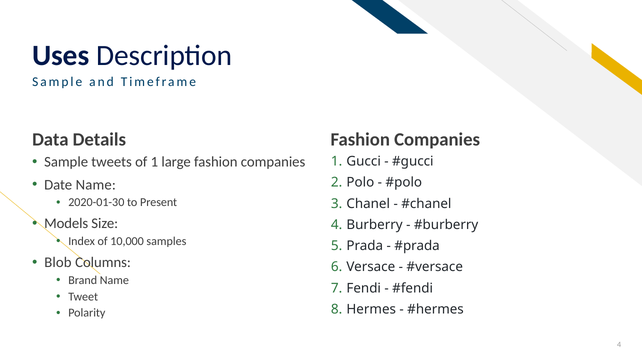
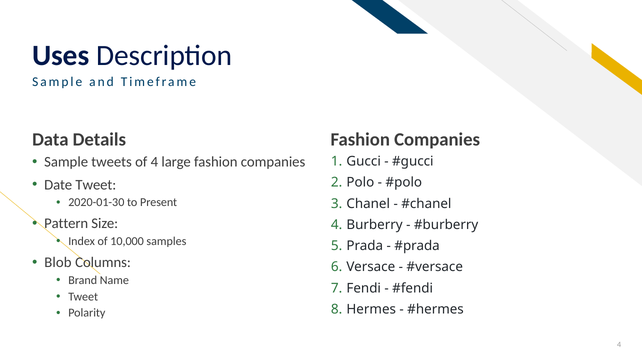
of 1: 1 -> 4 (154, 162)
Date Name: Name -> Tweet (96, 185)
Models: Models -> Pattern (66, 224)
